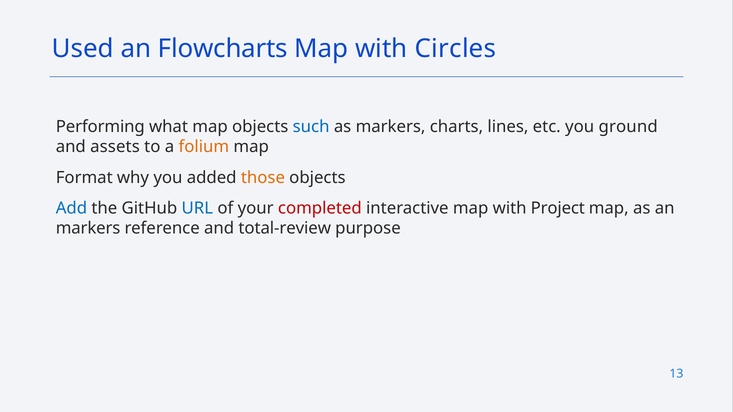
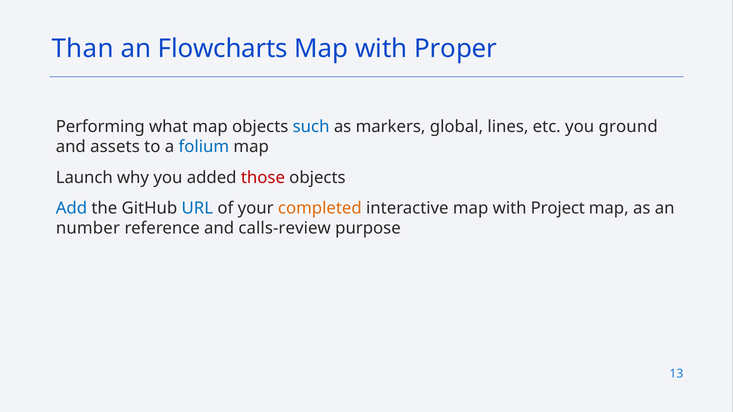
Used: Used -> Than (83, 49)
Circles: Circles -> Proper (456, 49)
charts: charts -> global (456, 127)
folium colour: orange -> blue (204, 147)
Format: Format -> Launch (84, 178)
those colour: orange -> red (263, 178)
completed colour: red -> orange (320, 208)
markers: markers -> number (88, 229)
total-review: total-review -> calls-review (285, 229)
